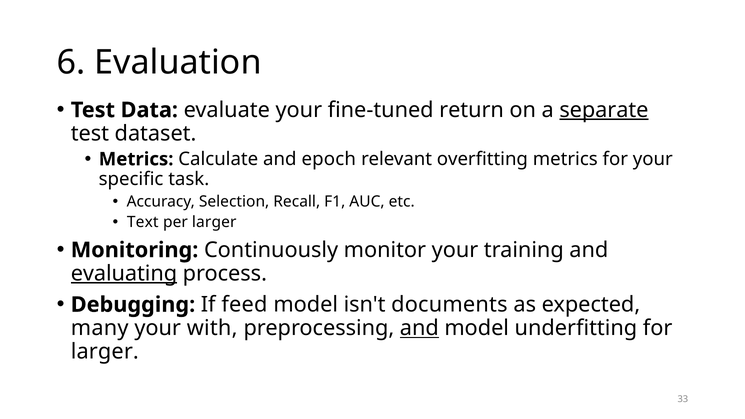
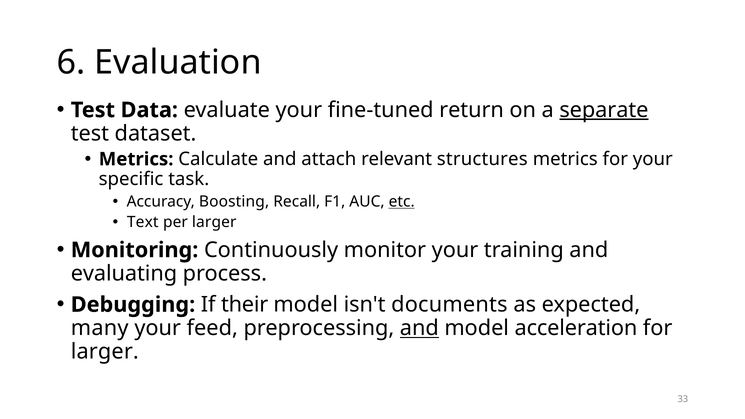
epoch: epoch -> attach (329, 159)
overfitting: overfitting -> structures (482, 159)
Selection: Selection -> Boosting (234, 202)
etc underline: none -> present (402, 202)
evaluating underline: present -> none (124, 273)
feed: feed -> their (245, 305)
with: with -> feed (212, 328)
underfitting: underfitting -> acceleration (576, 328)
